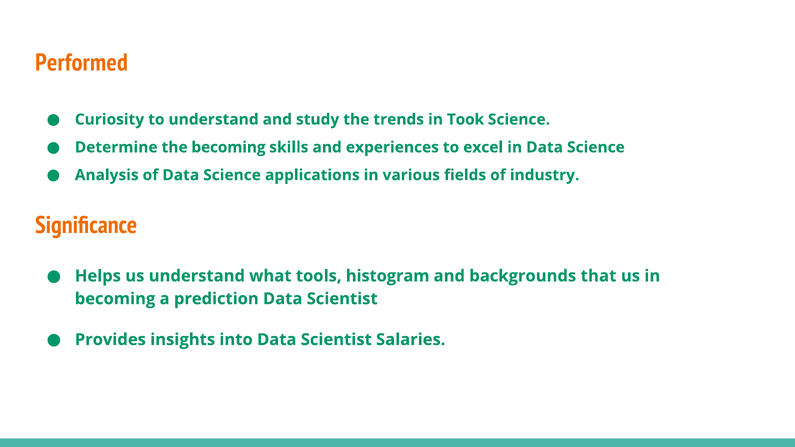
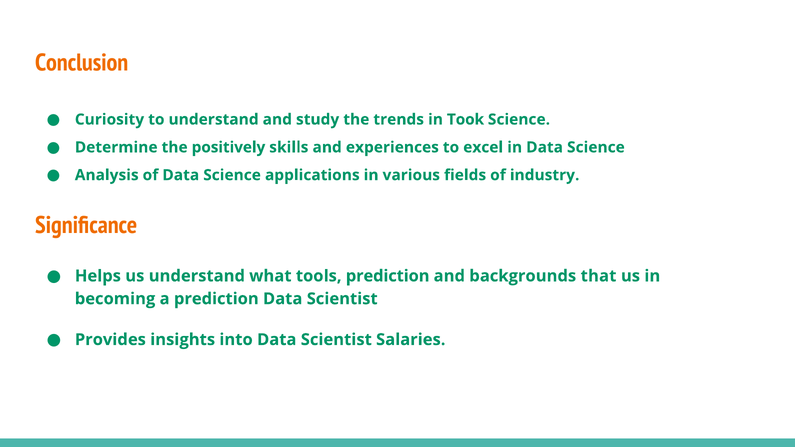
Performed: Performed -> Conclusion (82, 63)
the becoming: becoming -> positively (228, 147)
tools histogram: histogram -> prediction (388, 276)
